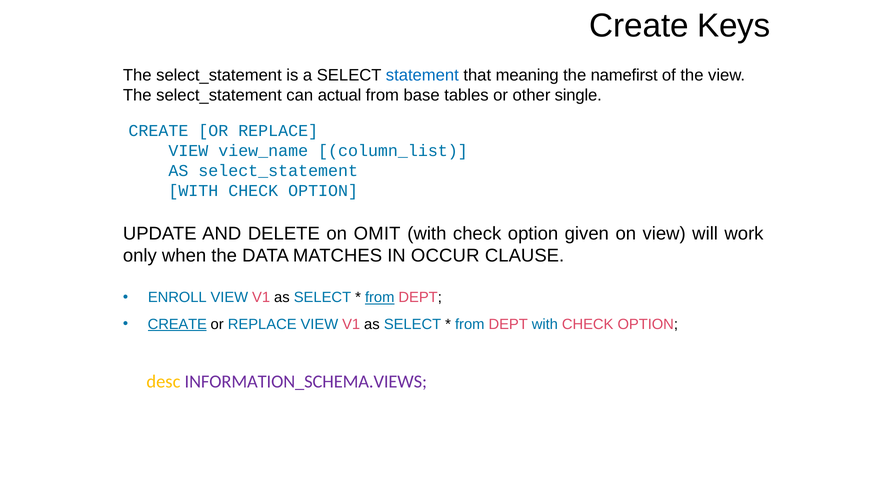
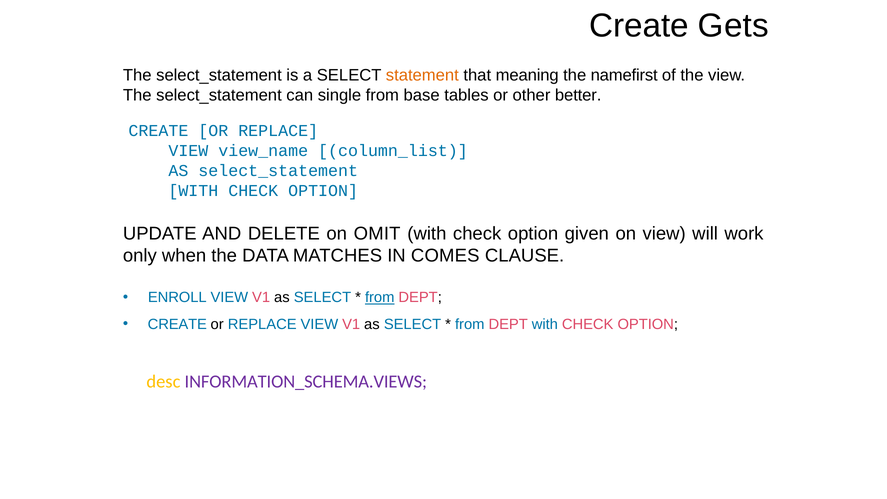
Keys: Keys -> Gets (734, 26)
statement colour: blue -> orange (422, 75)
actual: actual -> single (339, 95)
single: single -> better (578, 95)
OCCUR: OCCUR -> COMES (445, 256)
CREATE underline: present -> none (177, 324)
